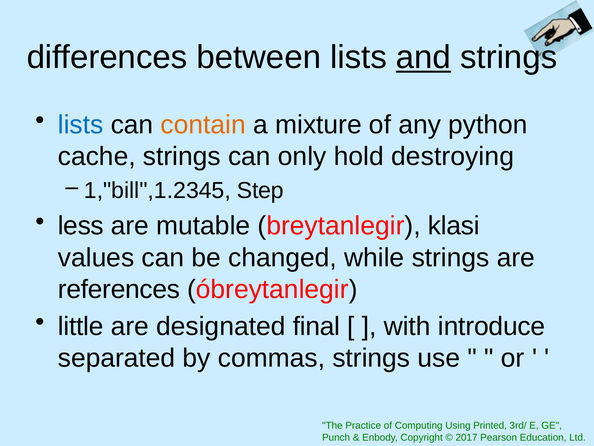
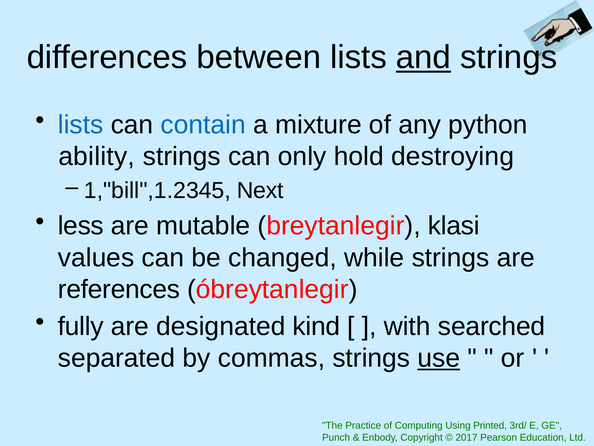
contain colour: orange -> blue (203, 125)
cache: cache -> ability (97, 156)
Step: Step -> Next (260, 190)
little: little -> fully (81, 326)
final: final -> kind (316, 326)
introduce: introduce -> searched (492, 326)
use underline: none -> present (439, 358)
